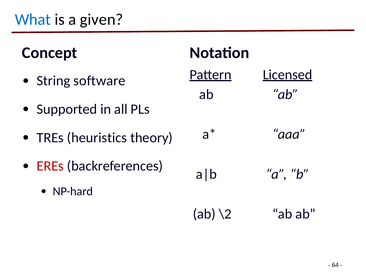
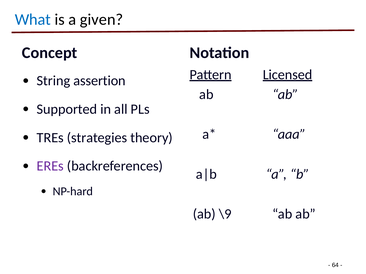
software: software -> assertion (100, 81)
heuristics: heuristics -> strategies (97, 138)
EREs colour: red -> purple (50, 166)
\2: \2 -> \9 (225, 214)
